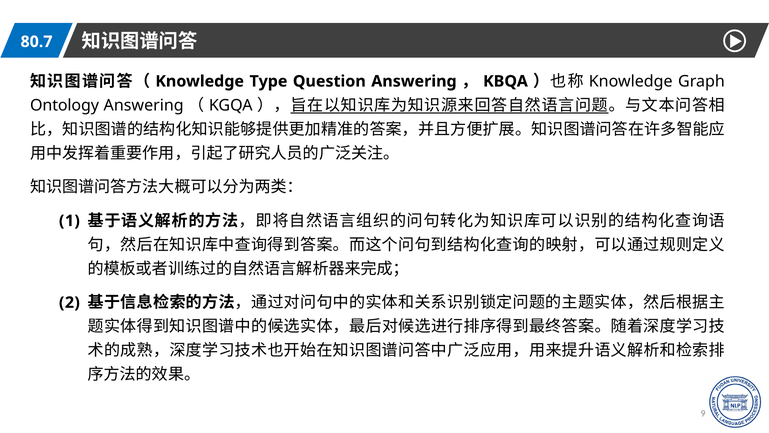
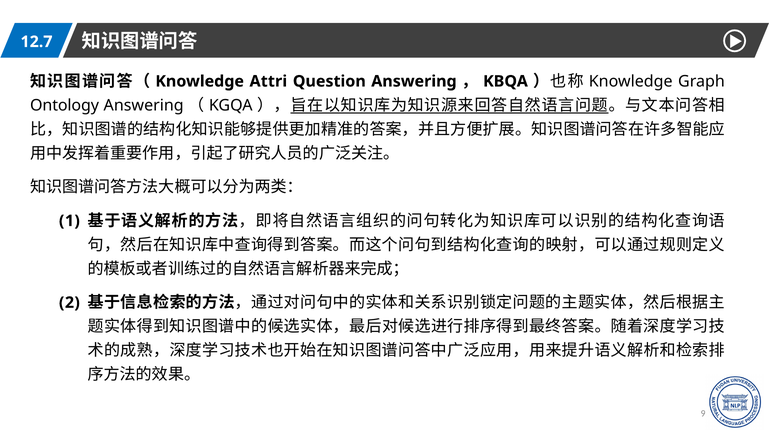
80.7: 80.7 -> 12.7 (36, 42)
Type: Type -> Attri (268, 81)
